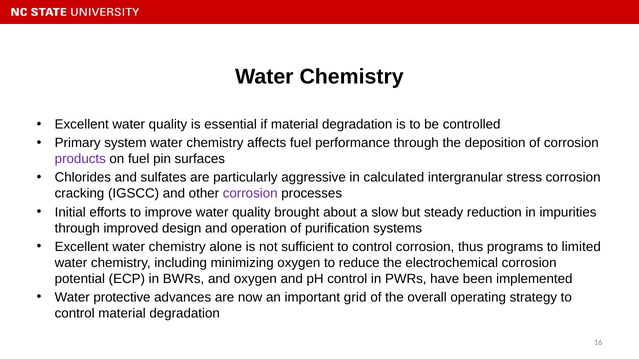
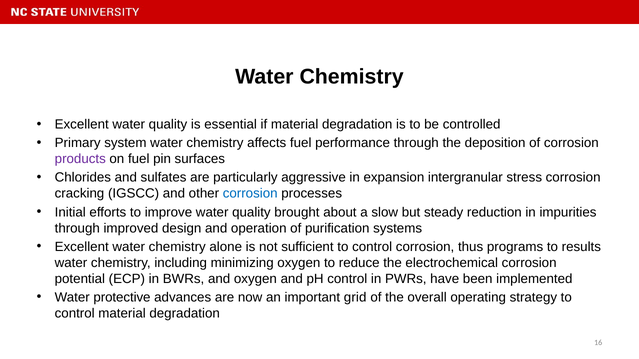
calculated: calculated -> expansion (394, 178)
corrosion colour: purple -> blue (250, 194)
limited: limited -> results (581, 247)
